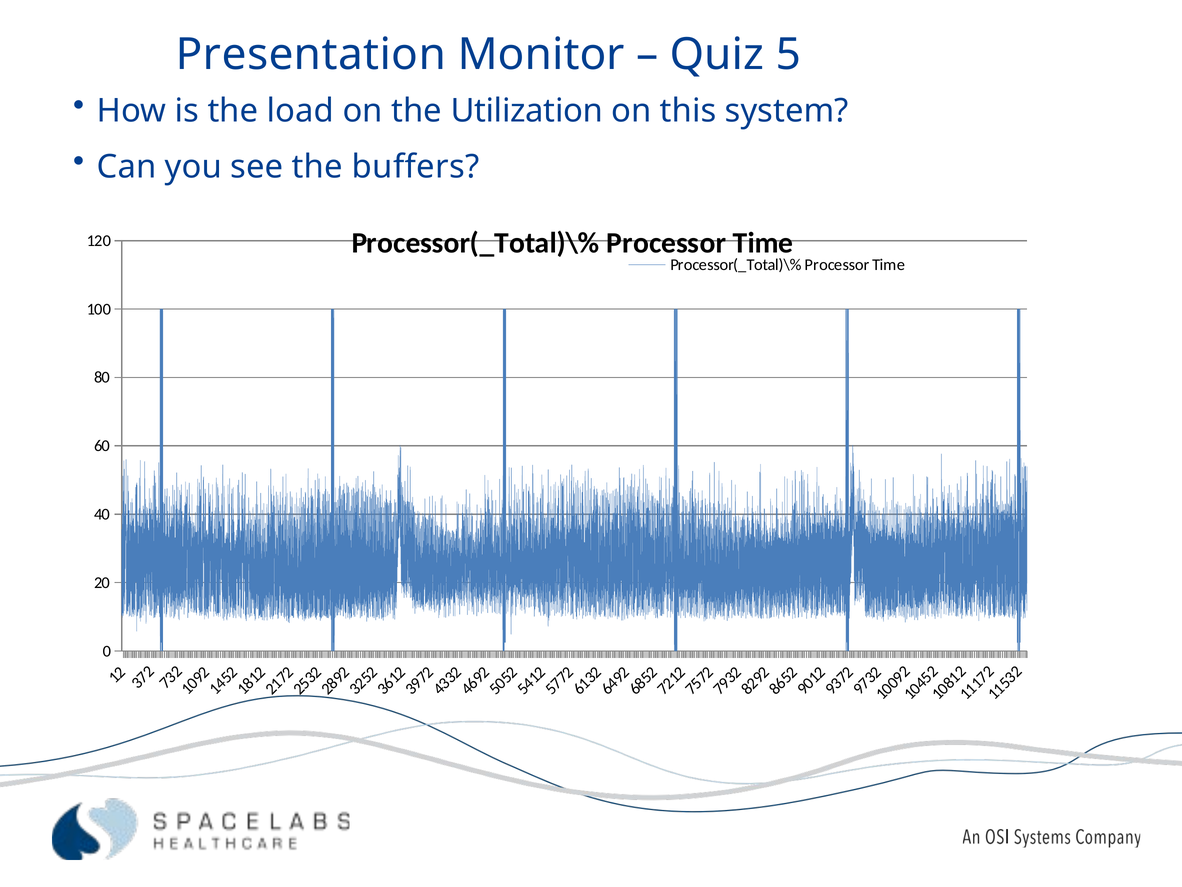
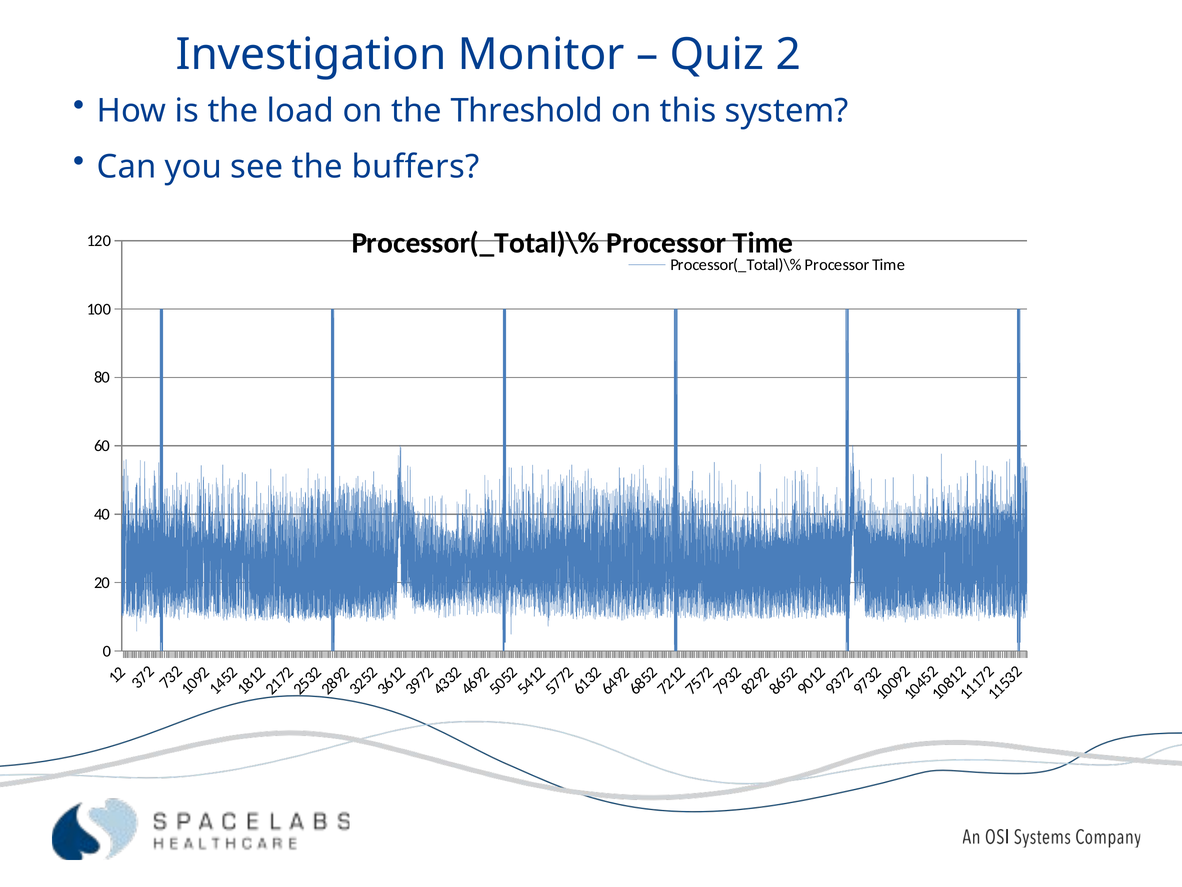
Presentation: Presentation -> Investigation (311, 55)
Quiz 5: 5 -> 2 (788, 55)
Utilization: Utilization -> Threshold (527, 111)
